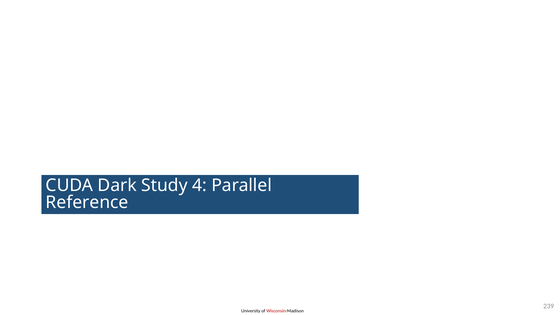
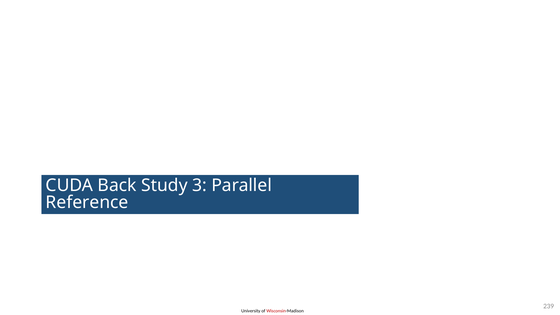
Dark: Dark -> Back (117, 185)
4: 4 -> 3 (200, 185)
